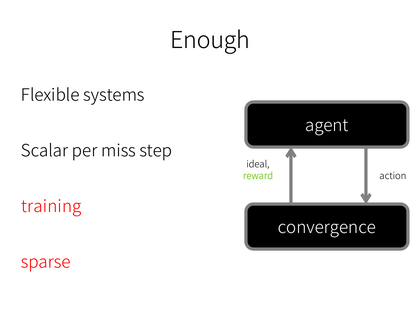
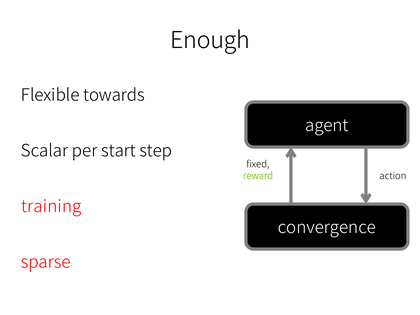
systems: systems -> towards (114, 95)
miss: miss -> start (119, 151)
ideal: ideal -> fixed (258, 164)
